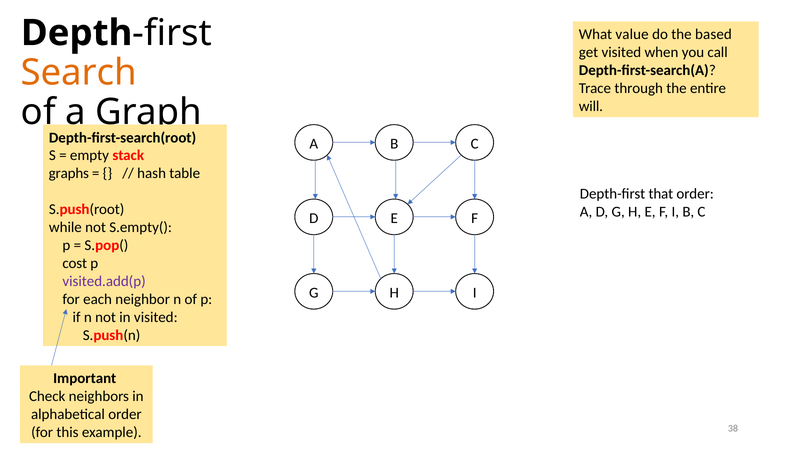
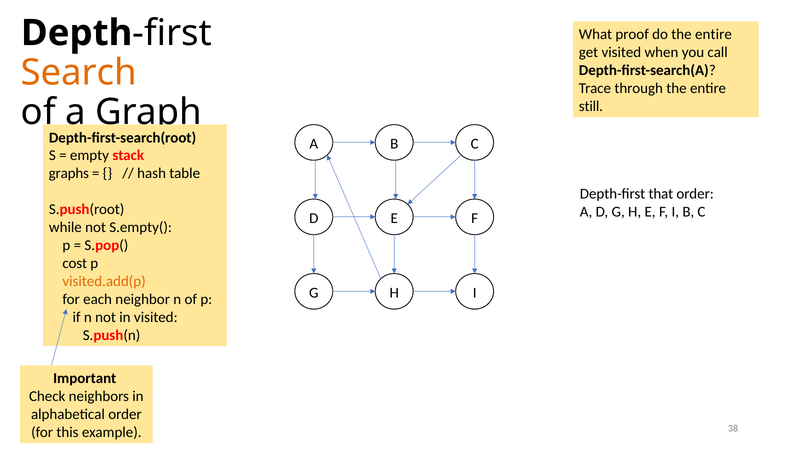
value: value -> proof (632, 35)
do the based: based -> entire (713, 35)
will: will -> still (591, 106)
visited.add(p colour: purple -> orange (104, 282)
